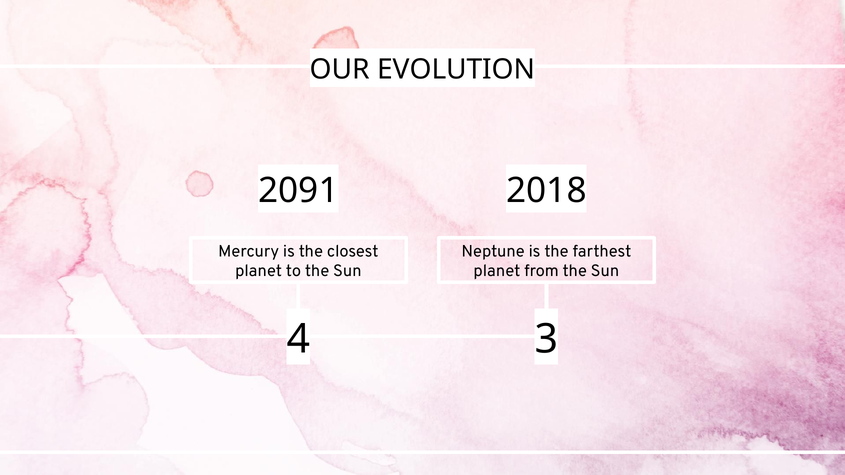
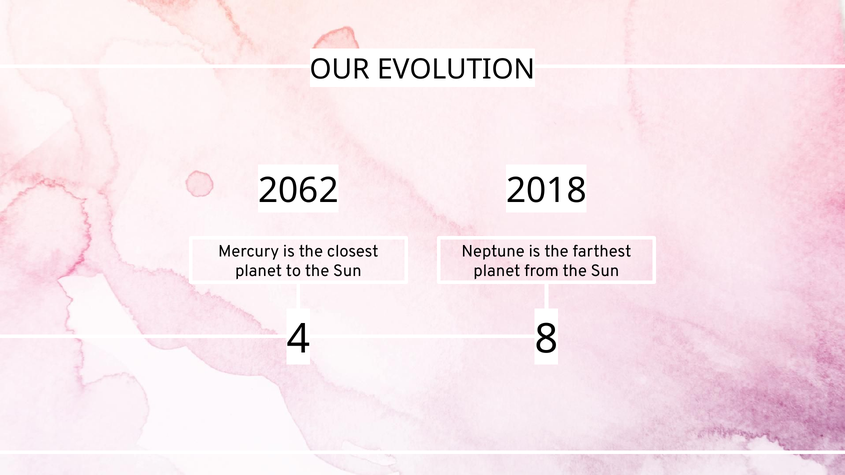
2091: 2091 -> 2062 (298, 191)
3: 3 -> 8 (546, 339)
